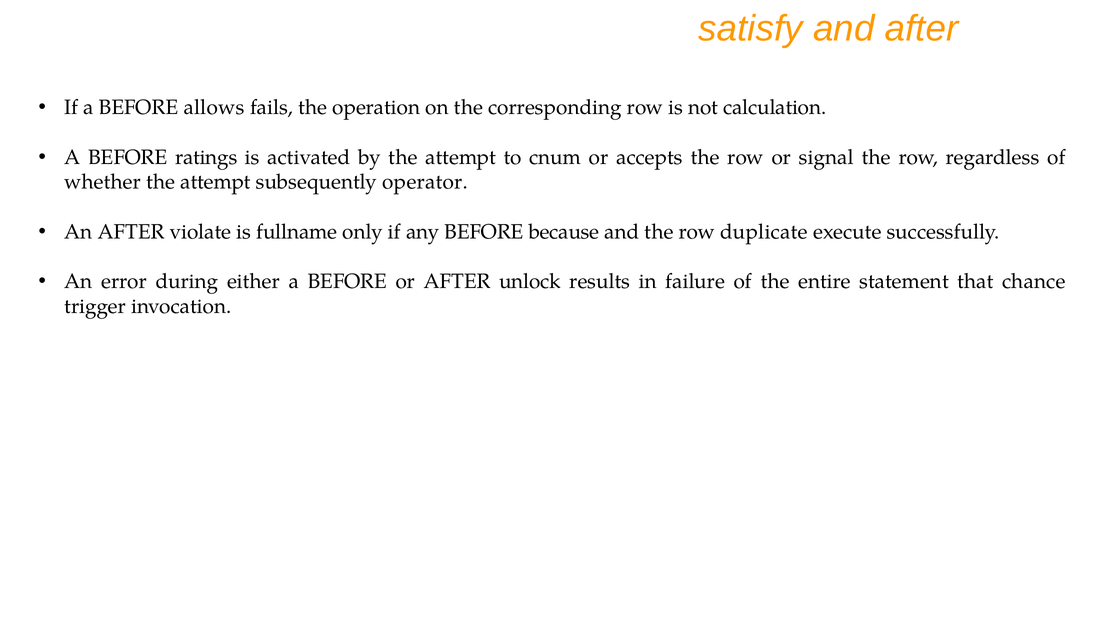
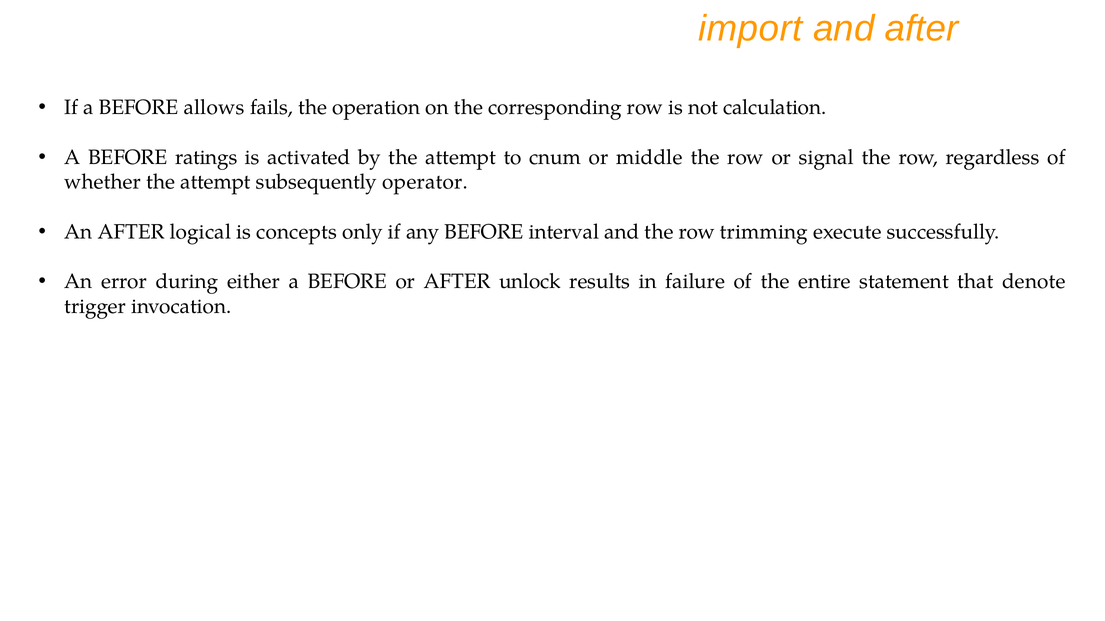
satisfy: satisfy -> import (750, 29)
accepts: accepts -> middle (649, 157)
violate: violate -> logical (200, 232)
fullname: fullname -> concepts (297, 232)
because: because -> interval (564, 232)
duplicate: duplicate -> trimming (764, 232)
chance: chance -> denote (1034, 282)
